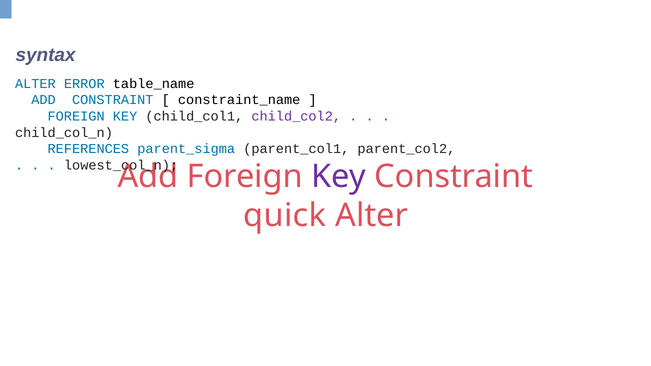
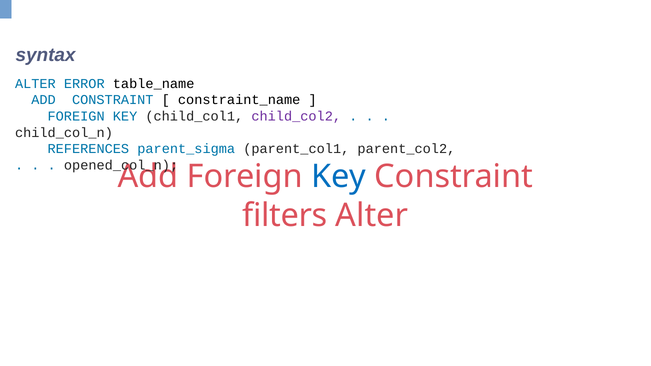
lowest_col_n: lowest_col_n -> opened_col_n (121, 165)
Key colour: purple -> blue (339, 177)
quick: quick -> filters (285, 216)
